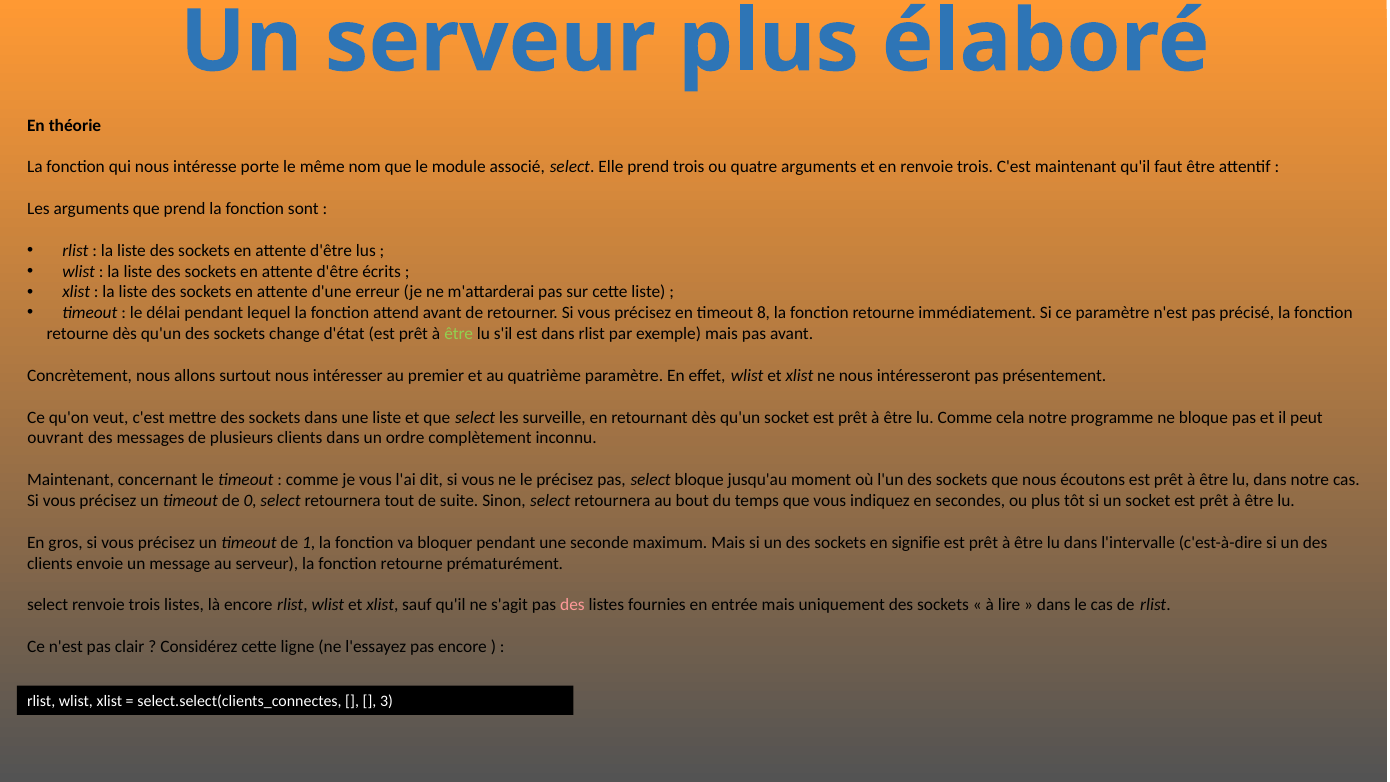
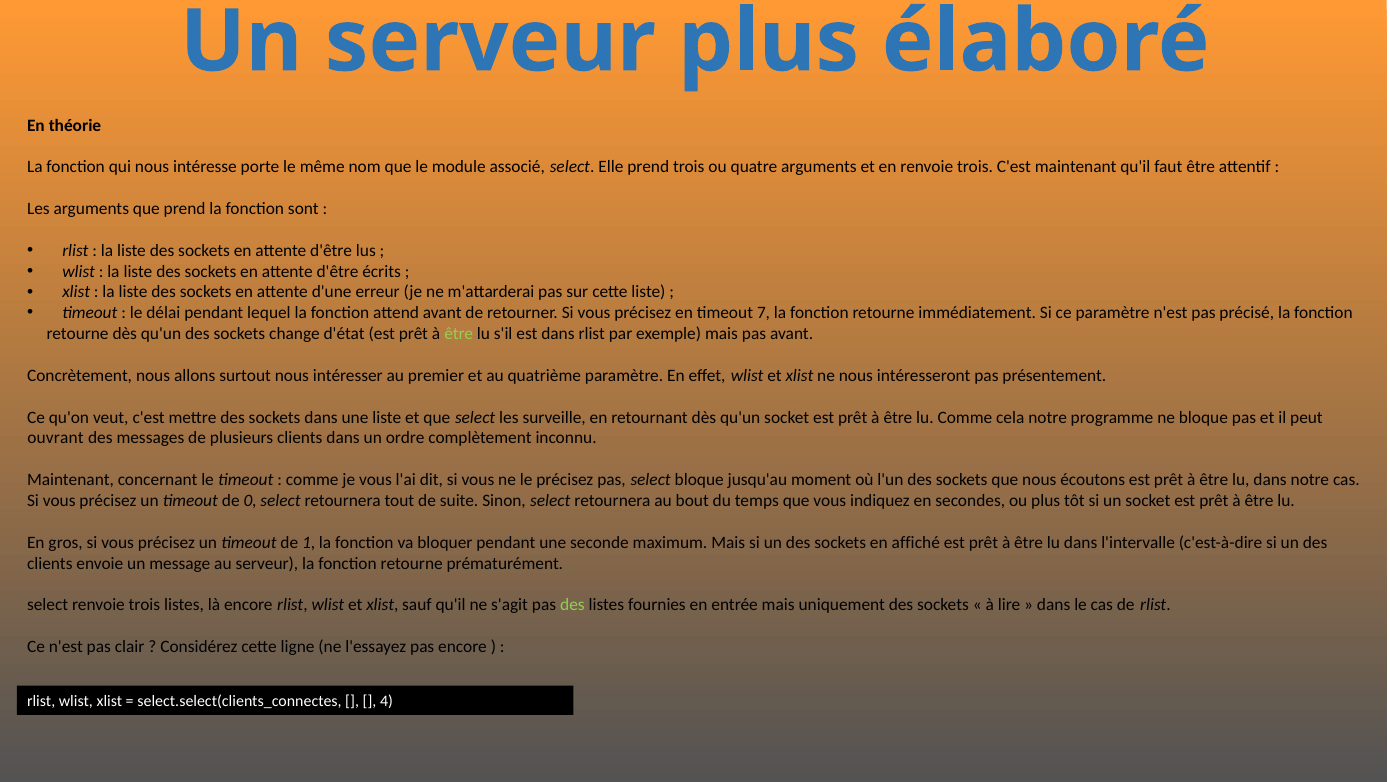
8: 8 -> 7 (764, 313)
signifie: signifie -> affiché (916, 542)
des colour: pink -> light green (572, 605)
3: 3 -> 4 (386, 701)
